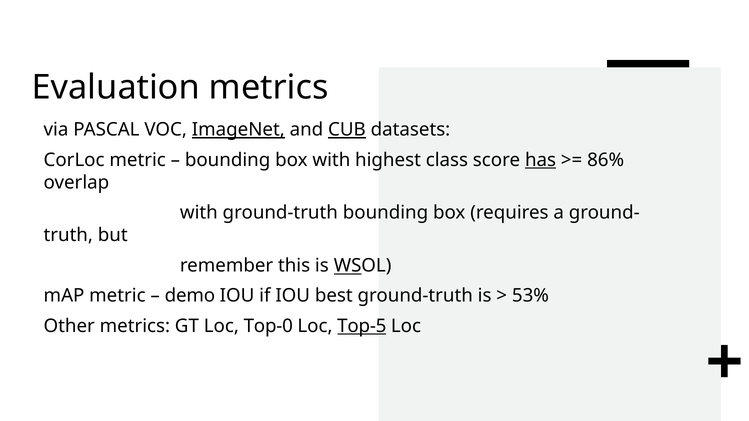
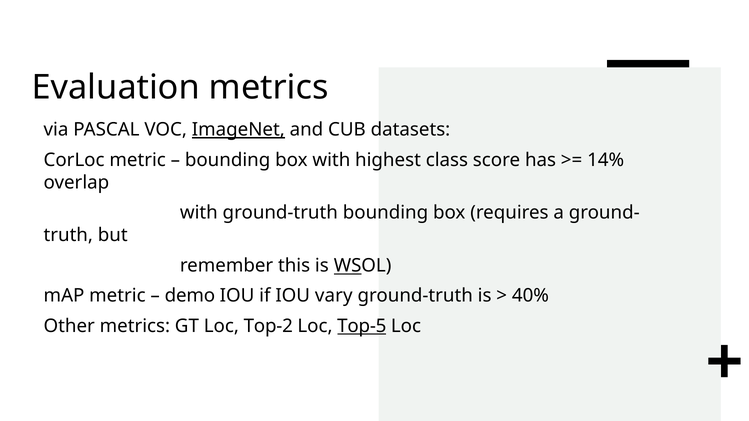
CUB underline: present -> none (347, 130)
has underline: present -> none (541, 160)
86%: 86% -> 14% (606, 160)
best: best -> vary (334, 296)
53%: 53% -> 40% (530, 296)
Top-0: Top-0 -> Top-2 (268, 326)
